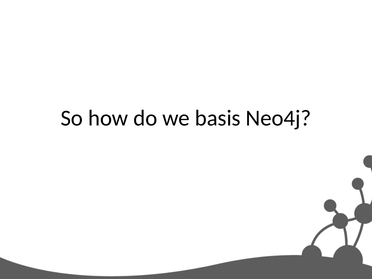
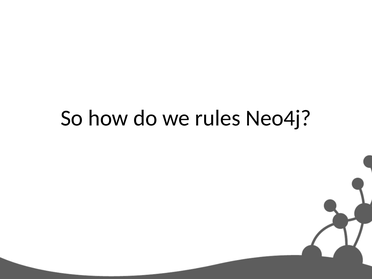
basis: basis -> rules (218, 118)
